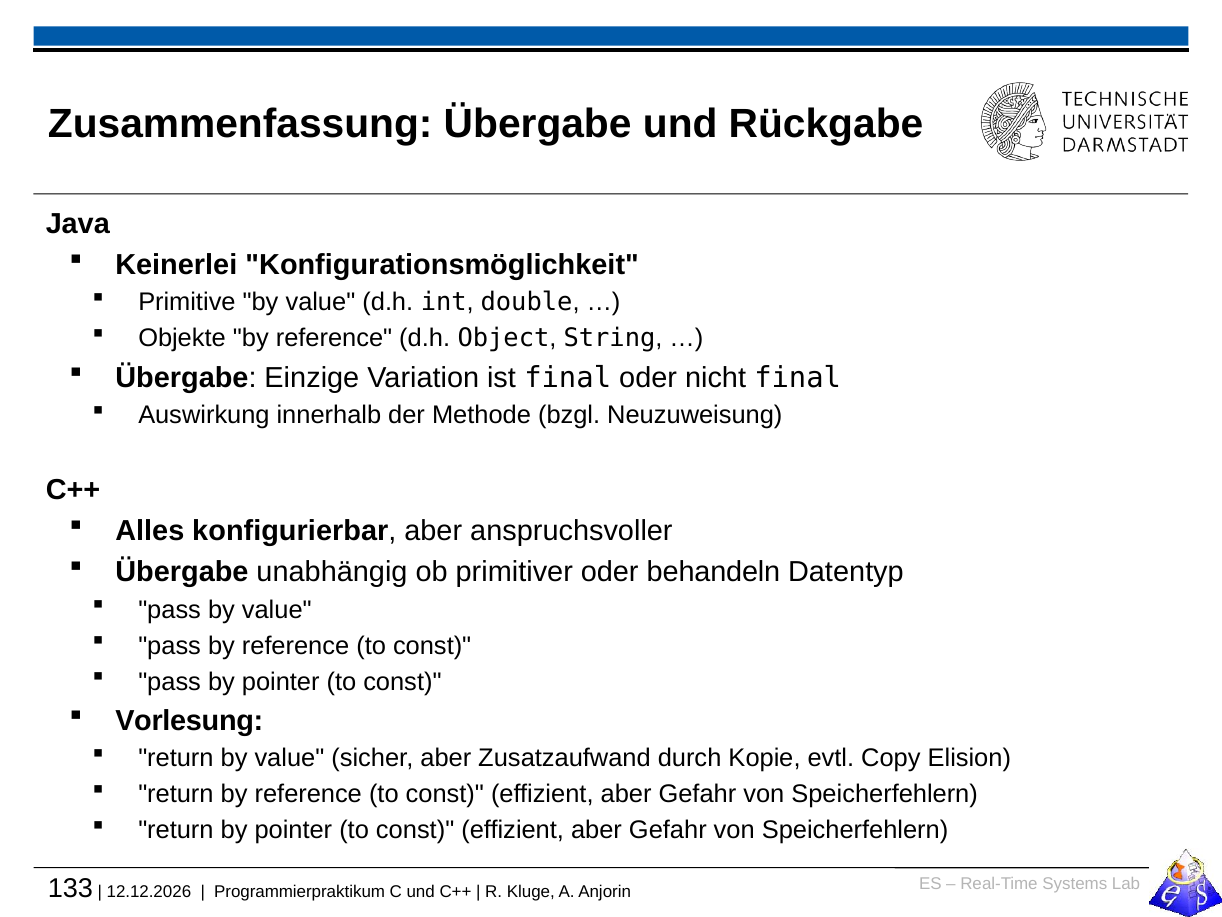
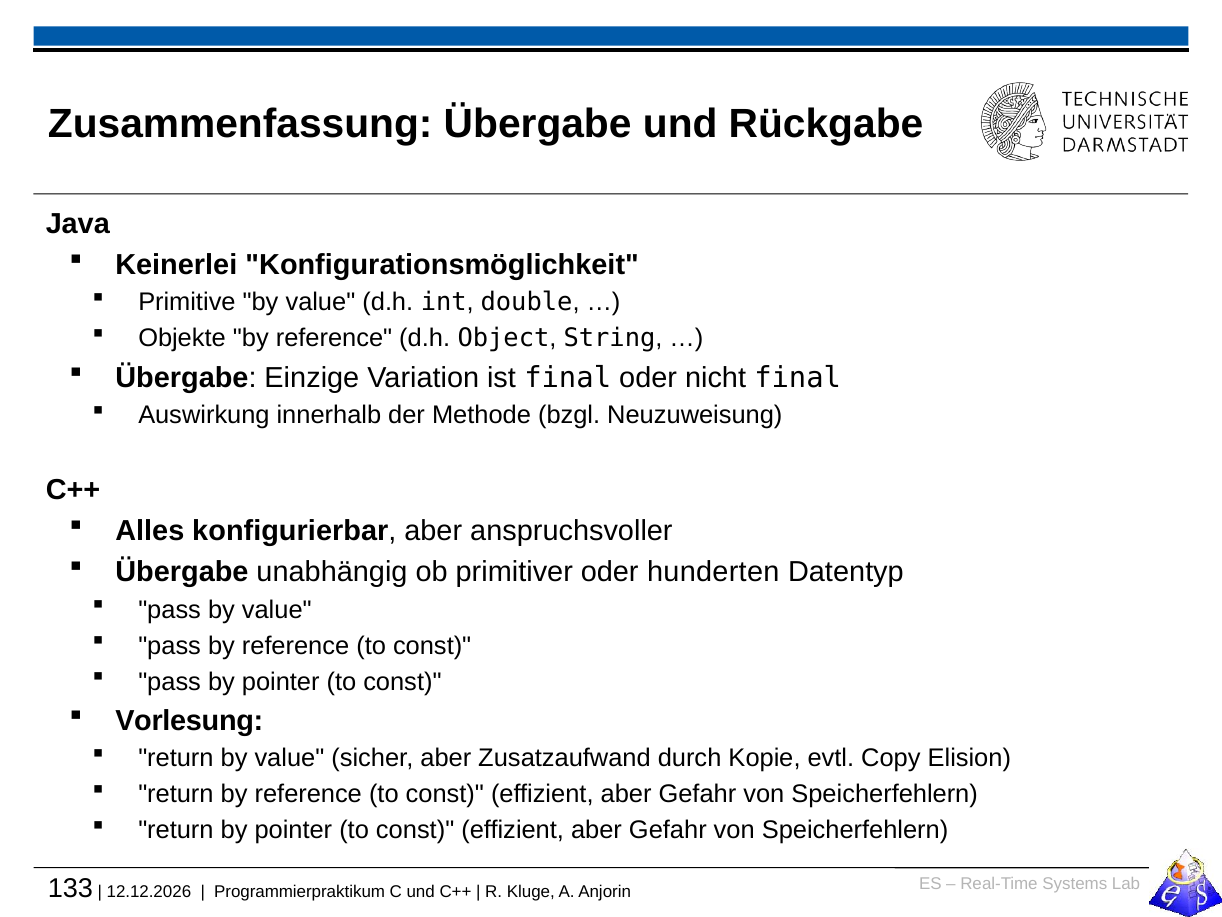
behandeln: behandeln -> hunderten (713, 572)
